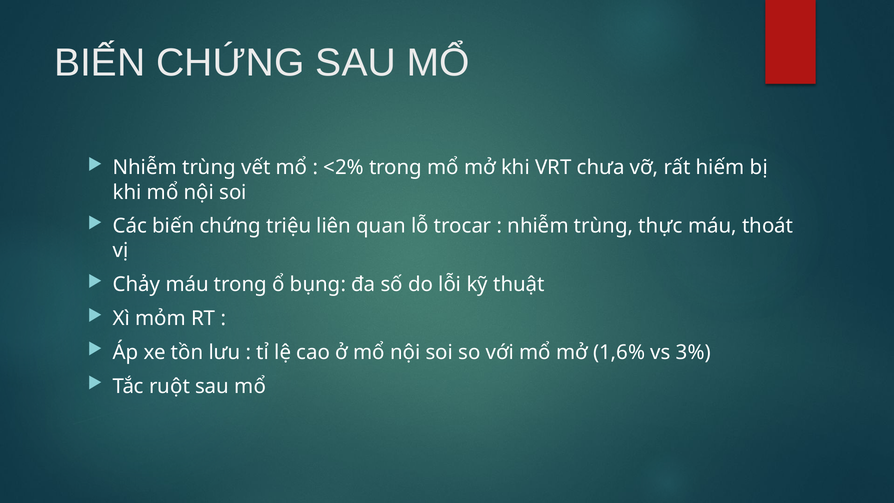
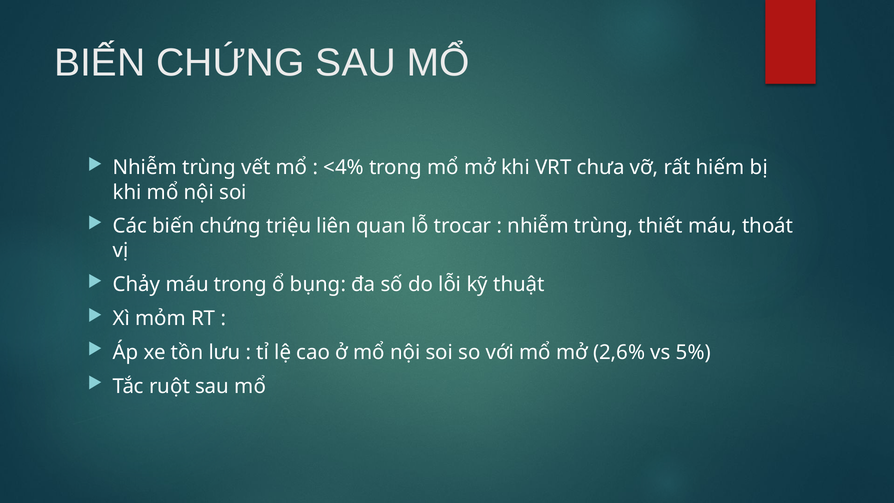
<2%: <2% -> <4% (344, 168)
thực: thực -> thiết (661, 226)
1,6%: 1,6% -> 2,6% (619, 352)
3%: 3% -> 5% (693, 352)
